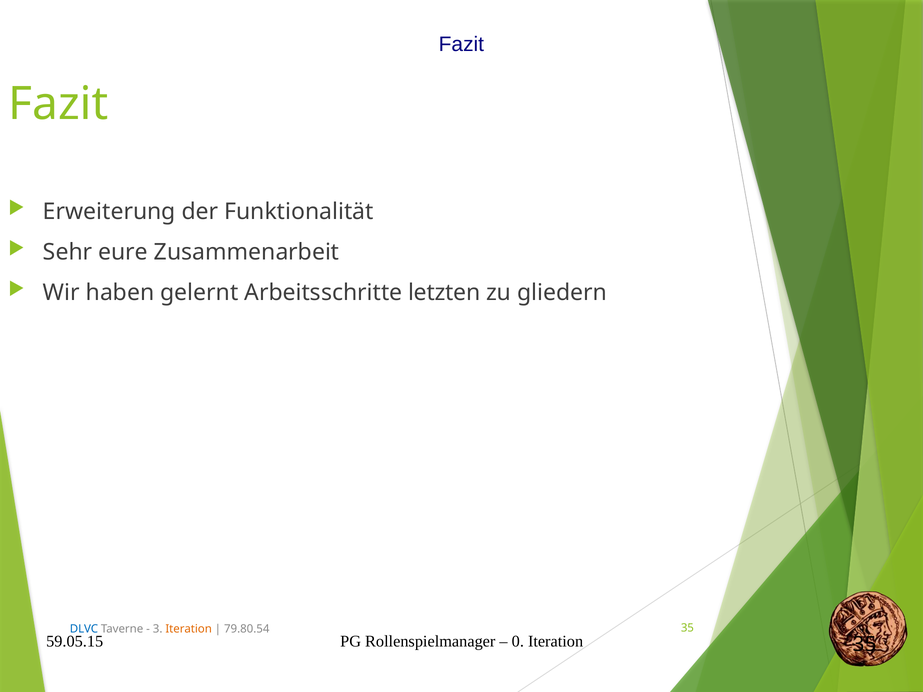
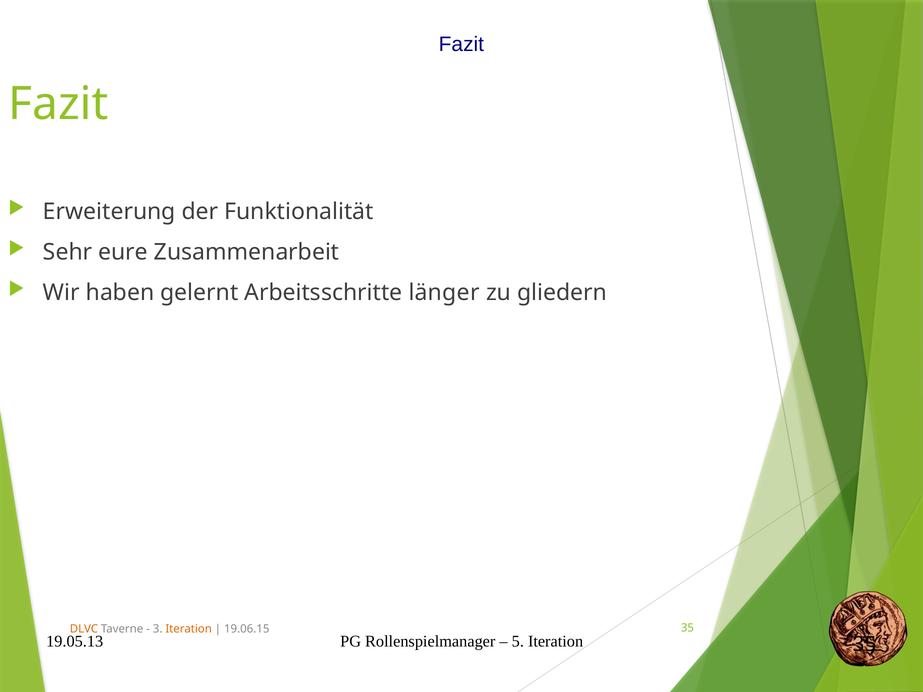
letzten: letzten -> länger (444, 293)
DLVC colour: blue -> orange (84, 629)
79.80.54: 79.80.54 -> 19.06.15 (247, 629)
59.05.15: 59.05.15 -> 19.05.13 (75, 641)
0: 0 -> 5 (518, 641)
